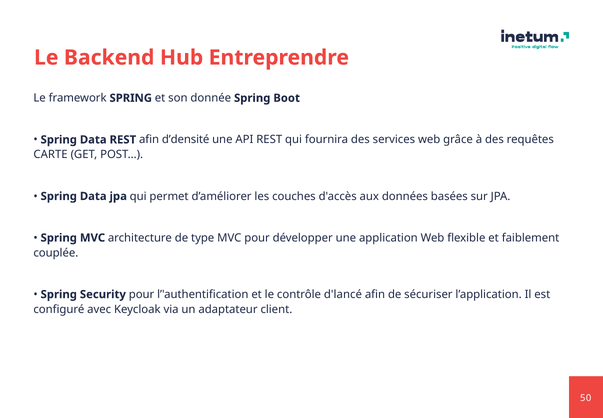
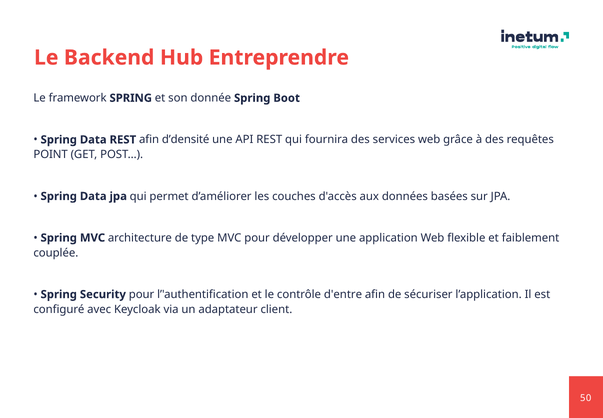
CARTE: CARTE -> POINT (51, 154)
d'lancé: d'lancé -> d'entre (343, 294)
